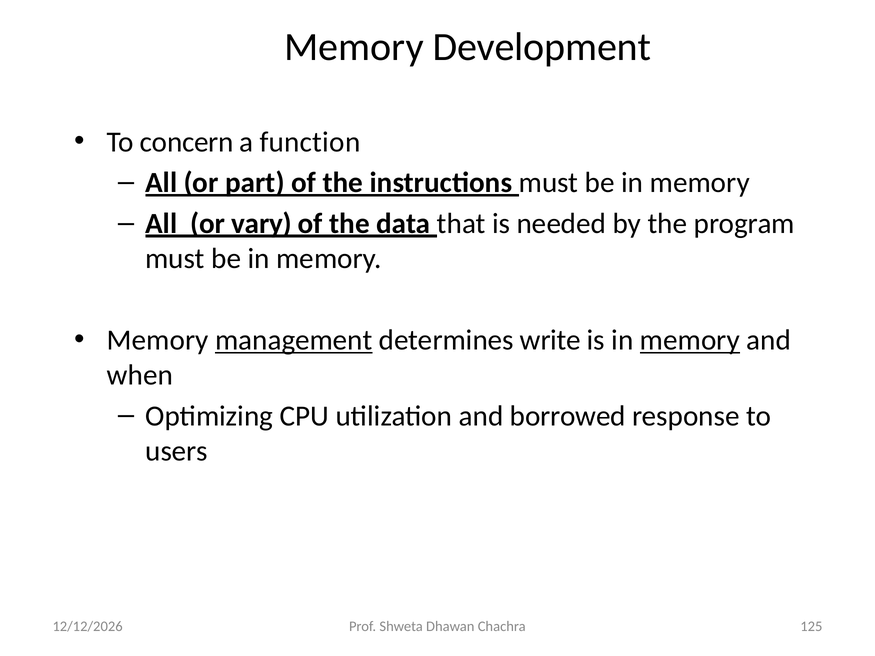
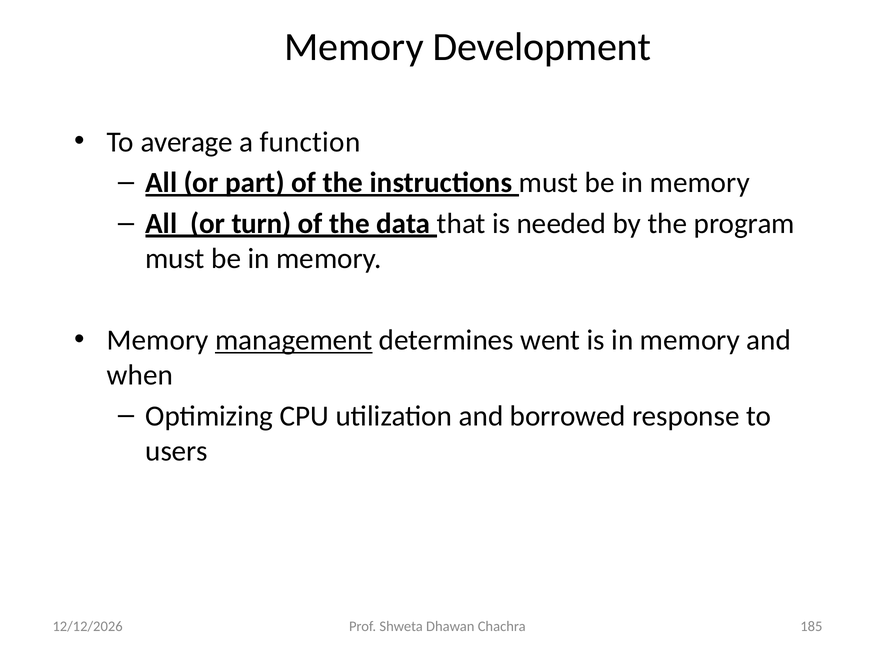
concern: concern -> average (187, 142)
vary: vary -> turn (262, 224)
write: write -> went (550, 340)
memory underline: present -> none (690, 340)
125: 125 -> 185 (811, 627)
